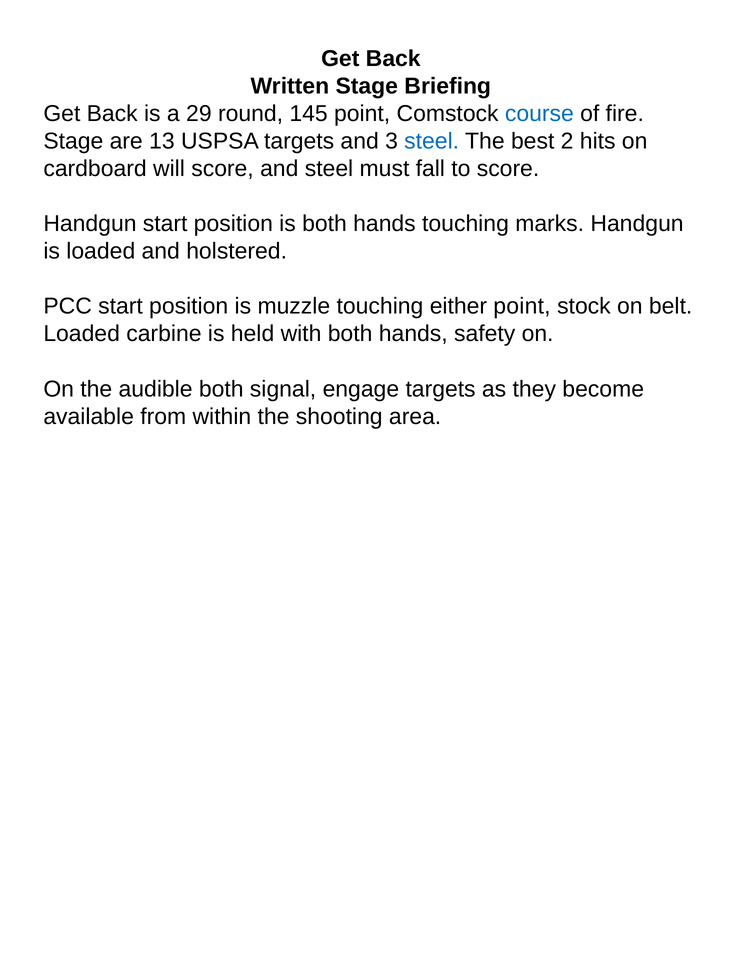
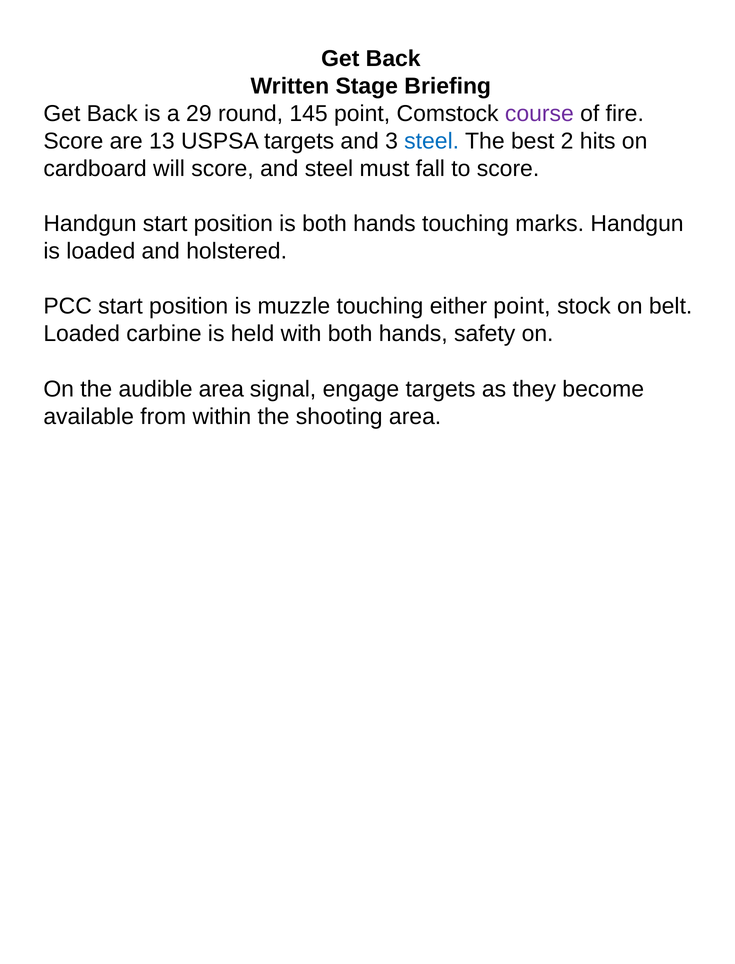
course colour: blue -> purple (539, 114)
Stage: Stage -> Score (73, 141)
audible both: both -> area (221, 389)
